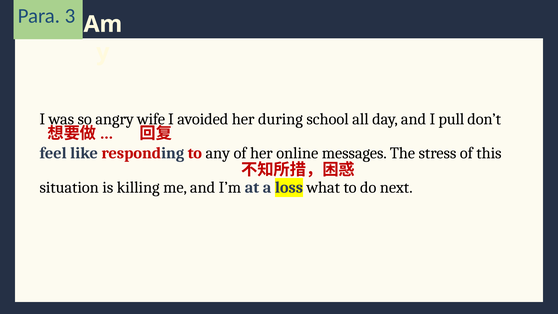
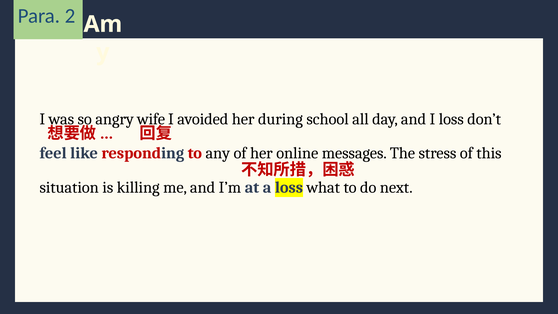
3: 3 -> 2 (70, 16)
I pull: pull -> loss (451, 119)
